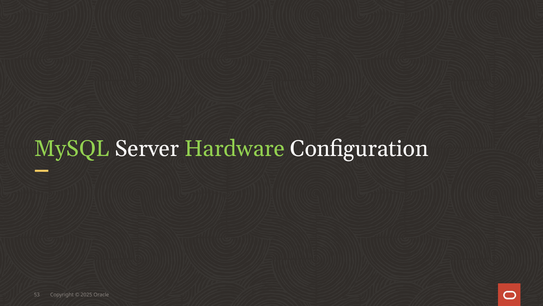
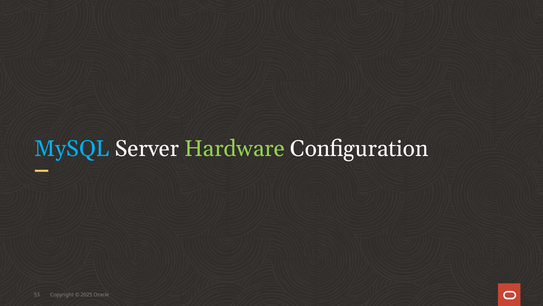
MySQL colour: light green -> light blue (72, 148)
